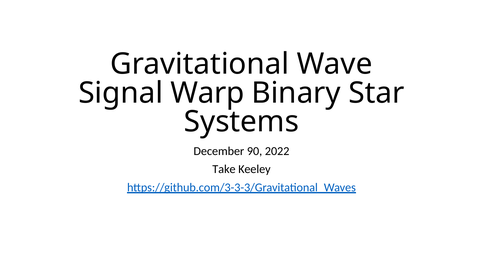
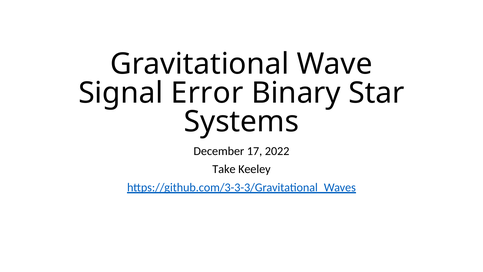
Warp: Warp -> Error (207, 93)
90: 90 -> 17 (255, 151)
